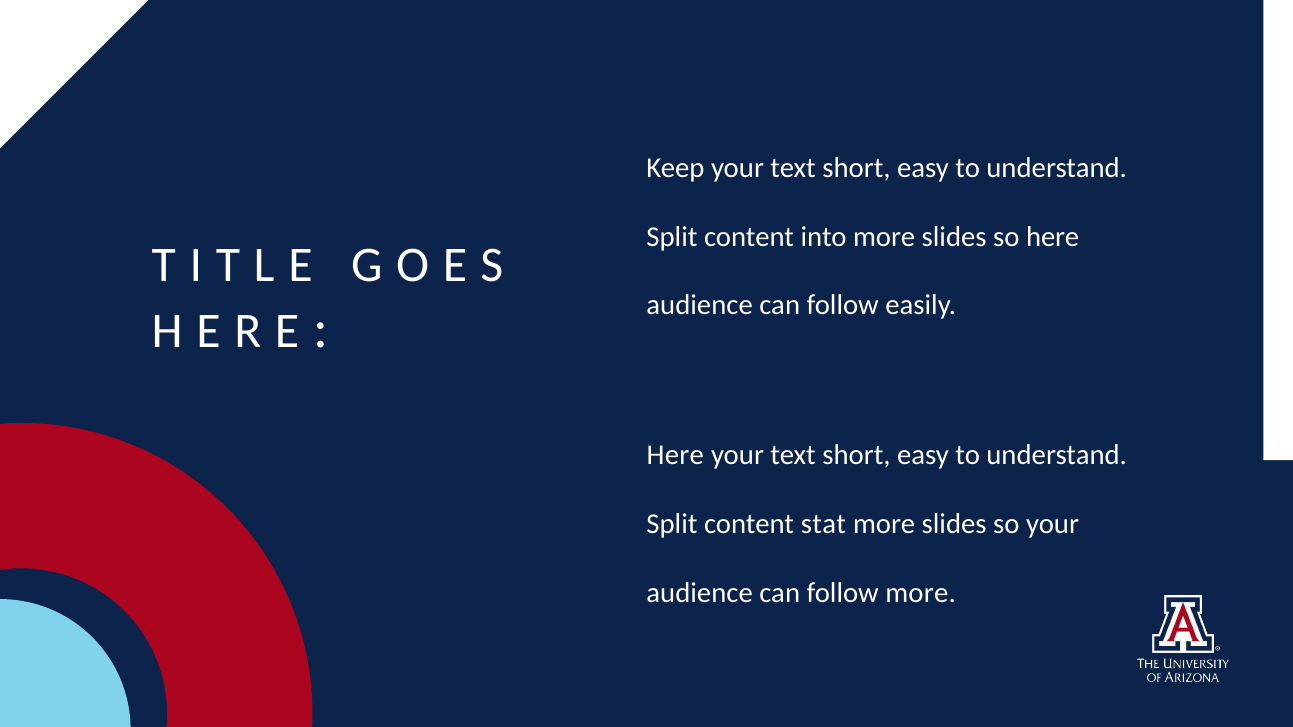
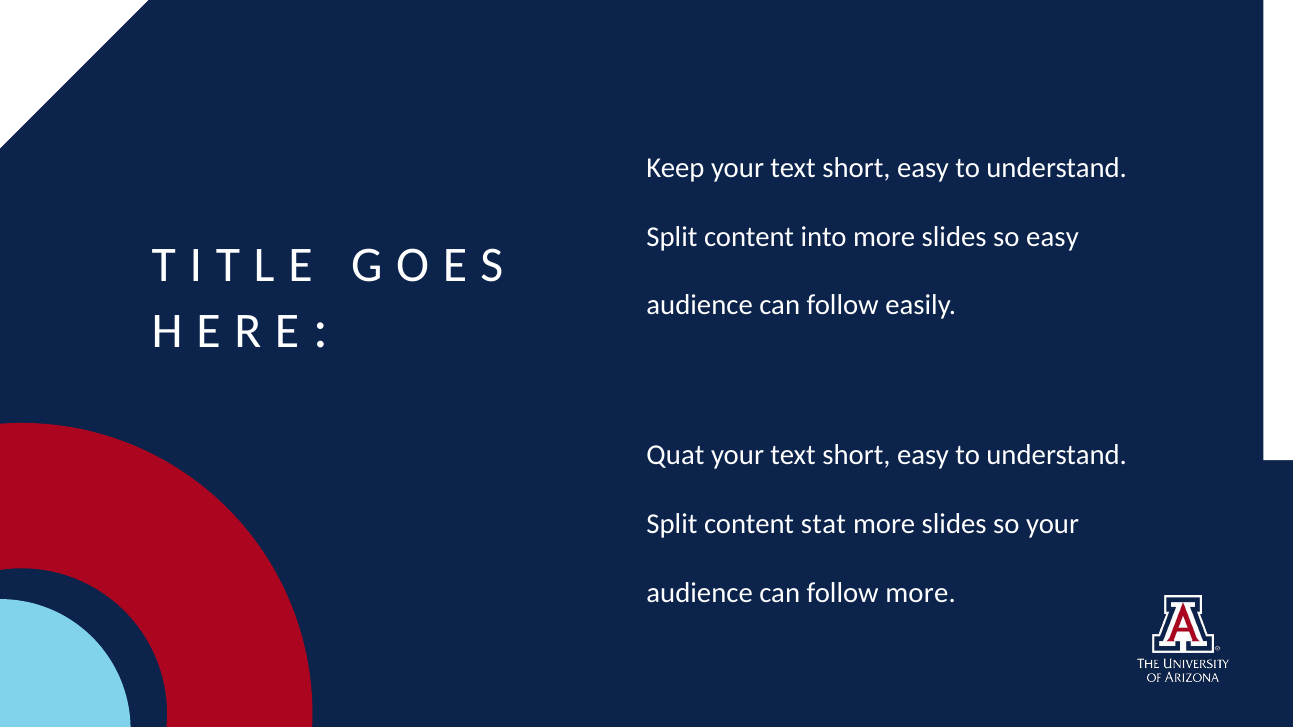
so here: here -> easy (1053, 237)
Here: Here -> Quat (675, 455)
